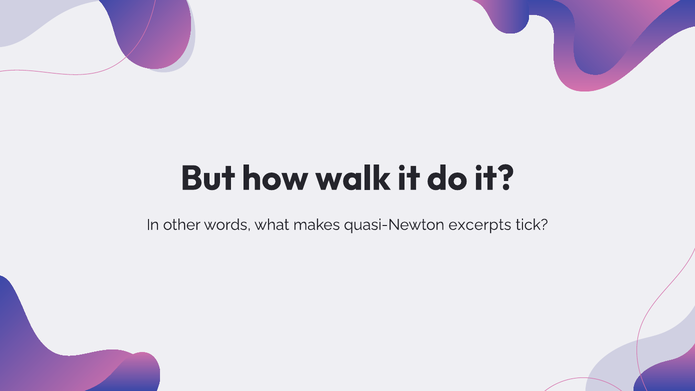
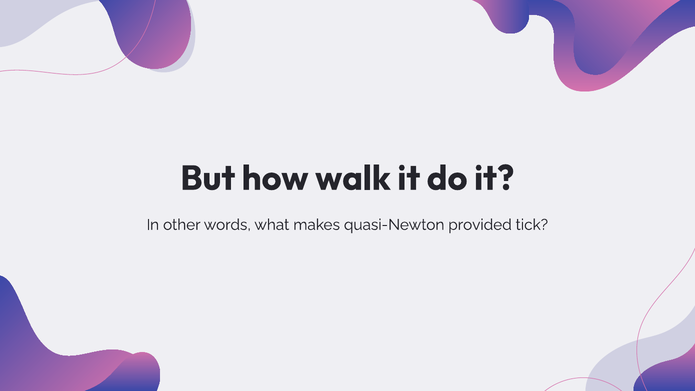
excerpts: excerpts -> provided (480, 225)
